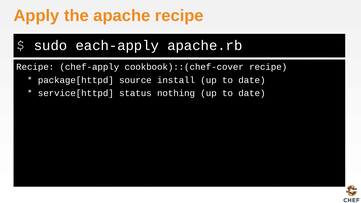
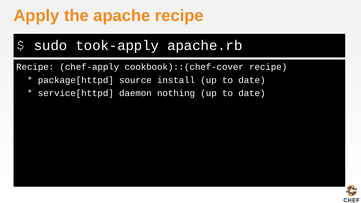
each-apply: each-apply -> took-apply (117, 46)
status: status -> daemon (135, 93)
